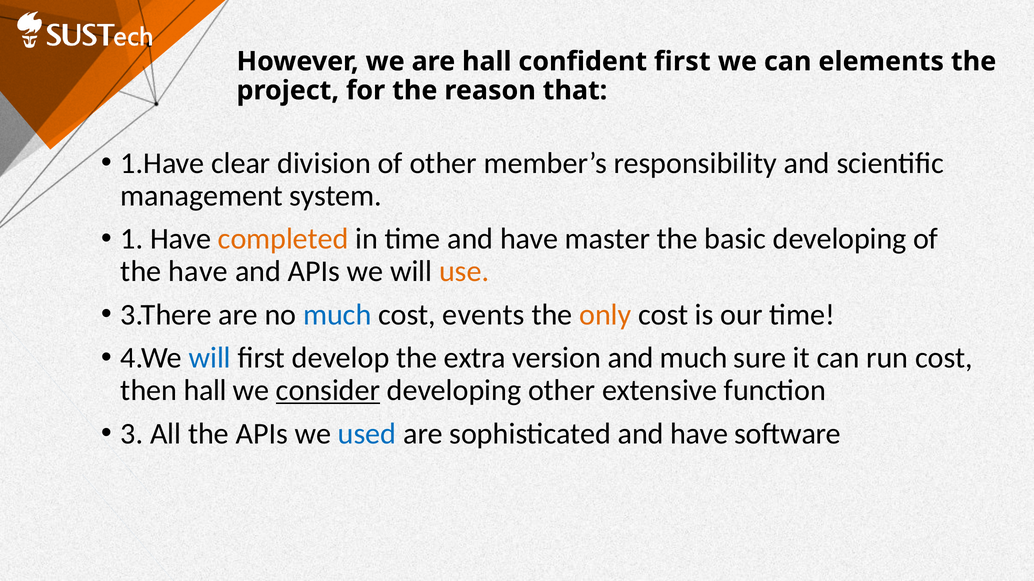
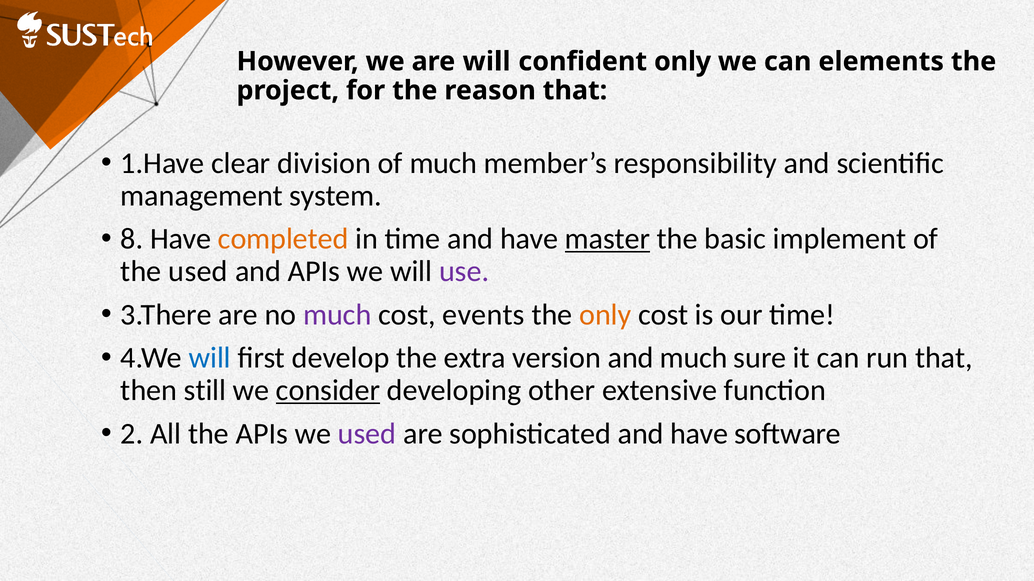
are hall: hall -> will (487, 62)
confident first: first -> only (683, 62)
of other: other -> much (443, 163)
1: 1 -> 8 (132, 239)
master underline: none -> present (607, 239)
basic developing: developing -> implement (840, 239)
the have: have -> used (198, 272)
use colour: orange -> purple (464, 272)
much colour: blue -> purple (337, 315)
run cost: cost -> that (944, 358)
then hall: hall -> still (205, 391)
3: 3 -> 2 (132, 434)
used colour: blue -> purple (367, 434)
